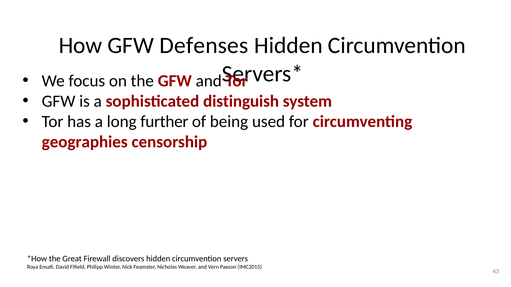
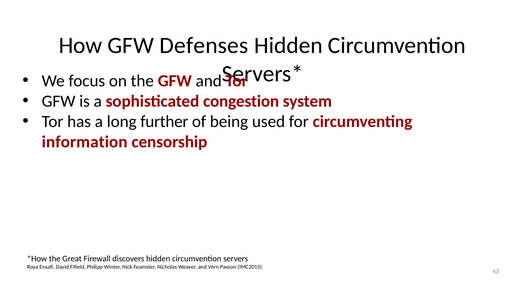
distinguish: distinguish -> congestion (241, 101)
geographies: geographies -> information (85, 142)
